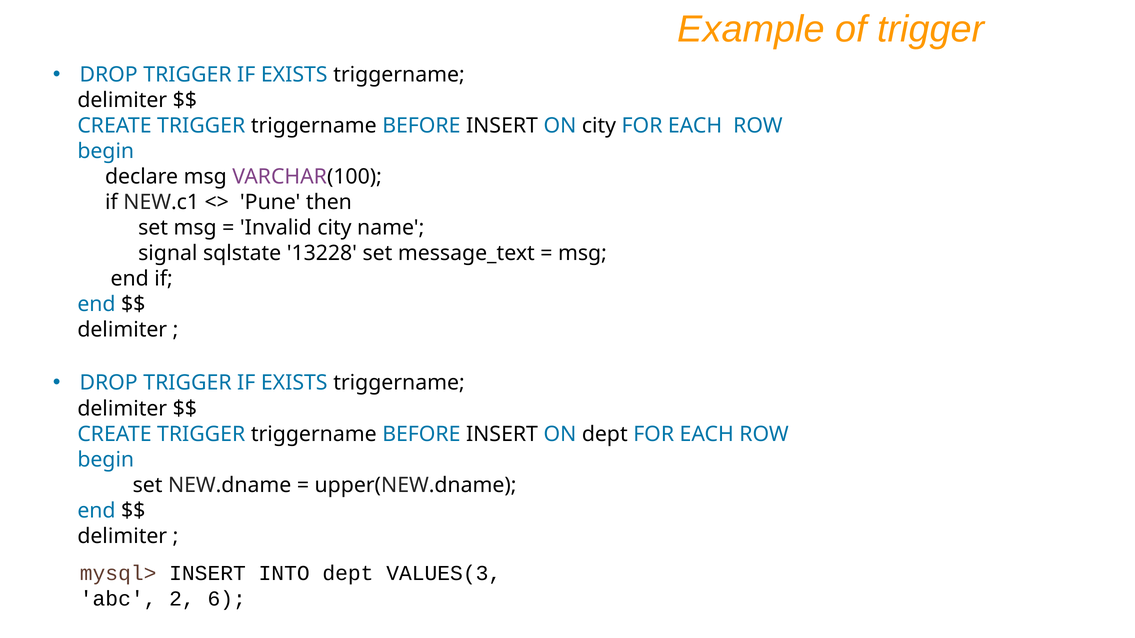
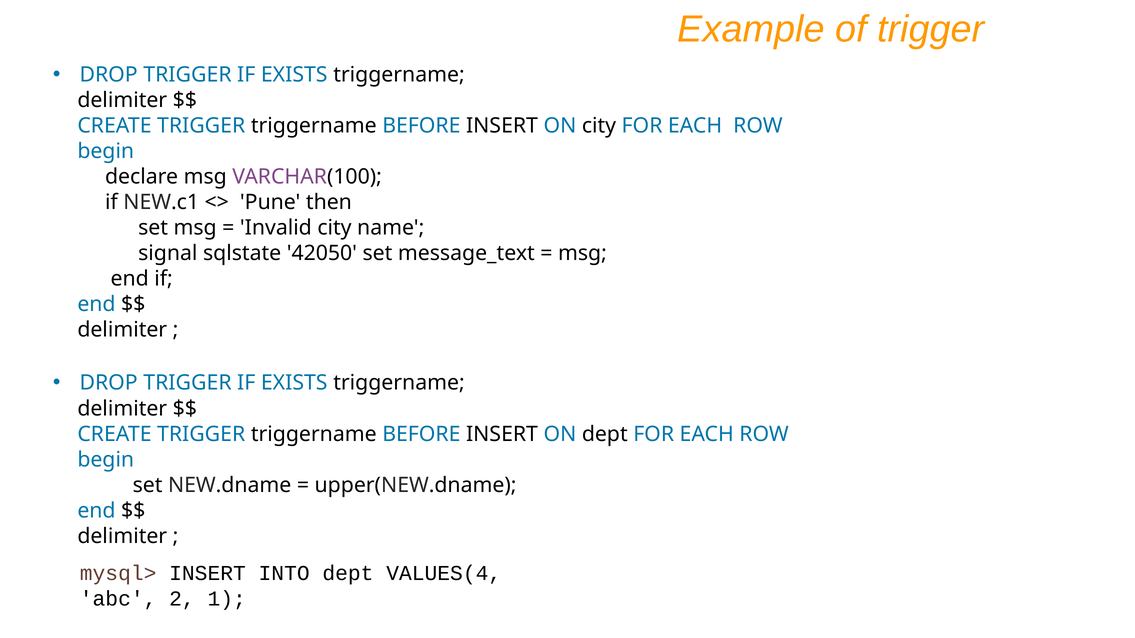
13228: 13228 -> 42050 (322, 254)
VALUES(3: VALUES(3 -> VALUES(4 (444, 574)
6: 6 -> 1 (227, 599)
